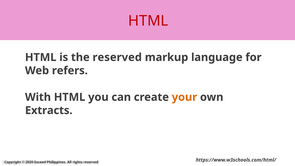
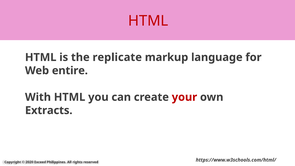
the reserved: reserved -> replicate (117, 57)
refers: refers -> entire (70, 71)
your colour: orange -> red (184, 97)
